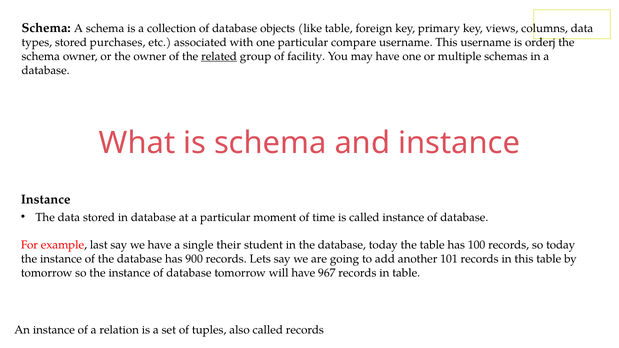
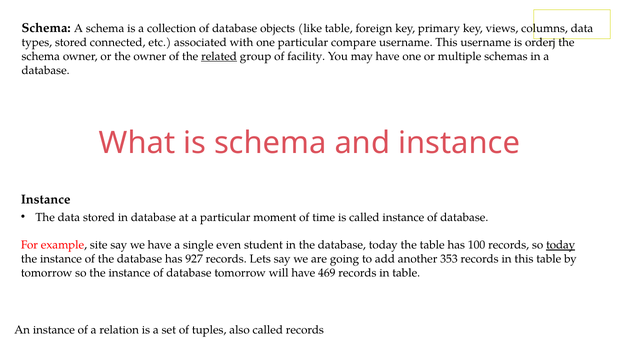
purchases: purchases -> connected (118, 42)
last: last -> site (99, 245)
their: their -> even (229, 245)
today underline: none -> present (561, 245)
900: 900 -> 927 (194, 259)
101: 101 -> 353 (449, 259)
967: 967 -> 469 (327, 273)
